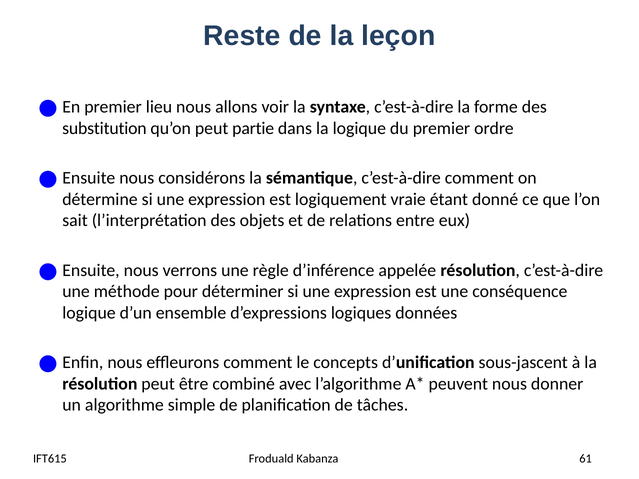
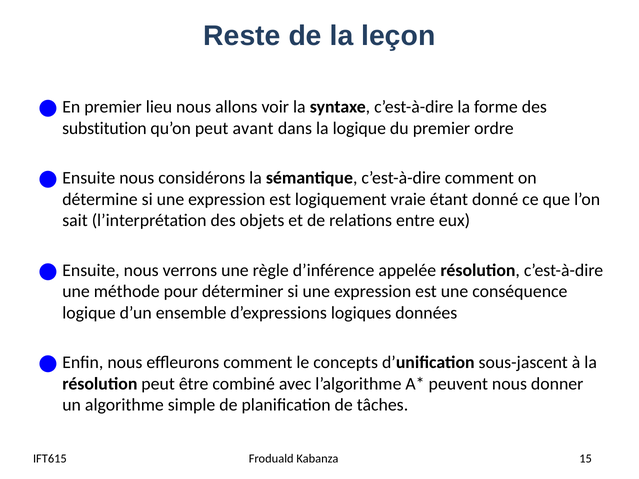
partie: partie -> avant (253, 128)
61: 61 -> 15 (586, 459)
